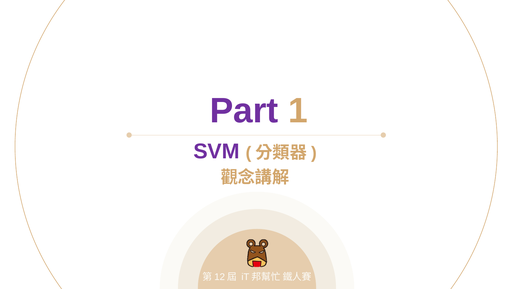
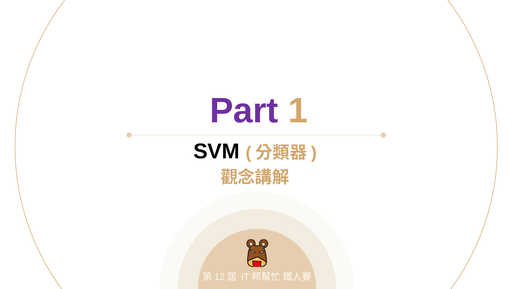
SVM colour: purple -> black (217, 151)
